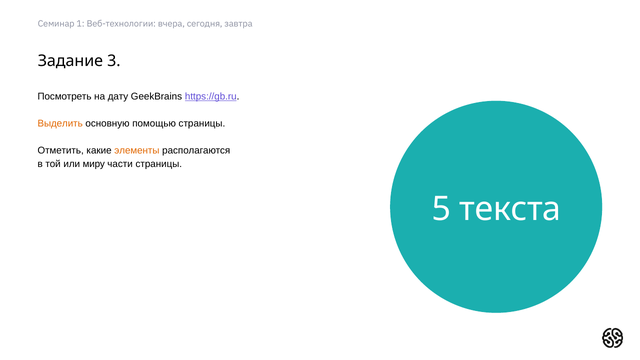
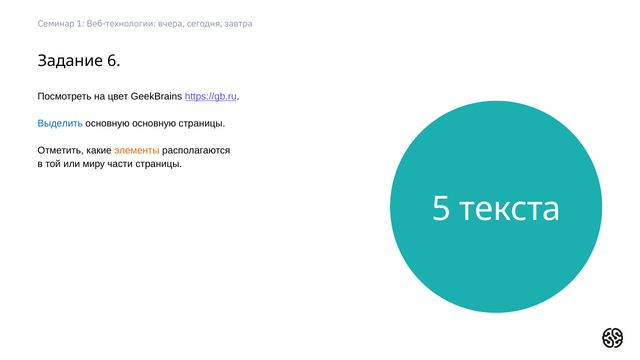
3: 3 -> 6 (114, 61)
дату: дату -> цвет (118, 96)
Выделить colour: orange -> blue (60, 123)
основную помощью: помощью -> основную (154, 123)
